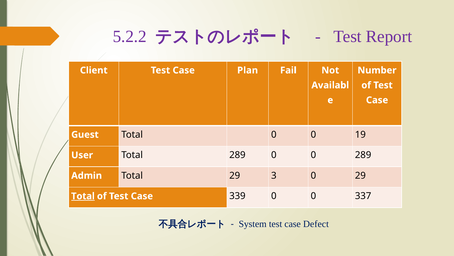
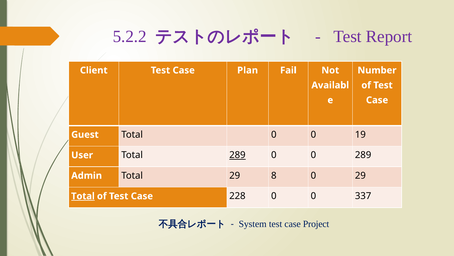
289 underline: none -> present (237, 155)
3: 3 -> 8 (274, 175)
339: 339 -> 228 (237, 196)
Defect: Defect -> Project (316, 223)
